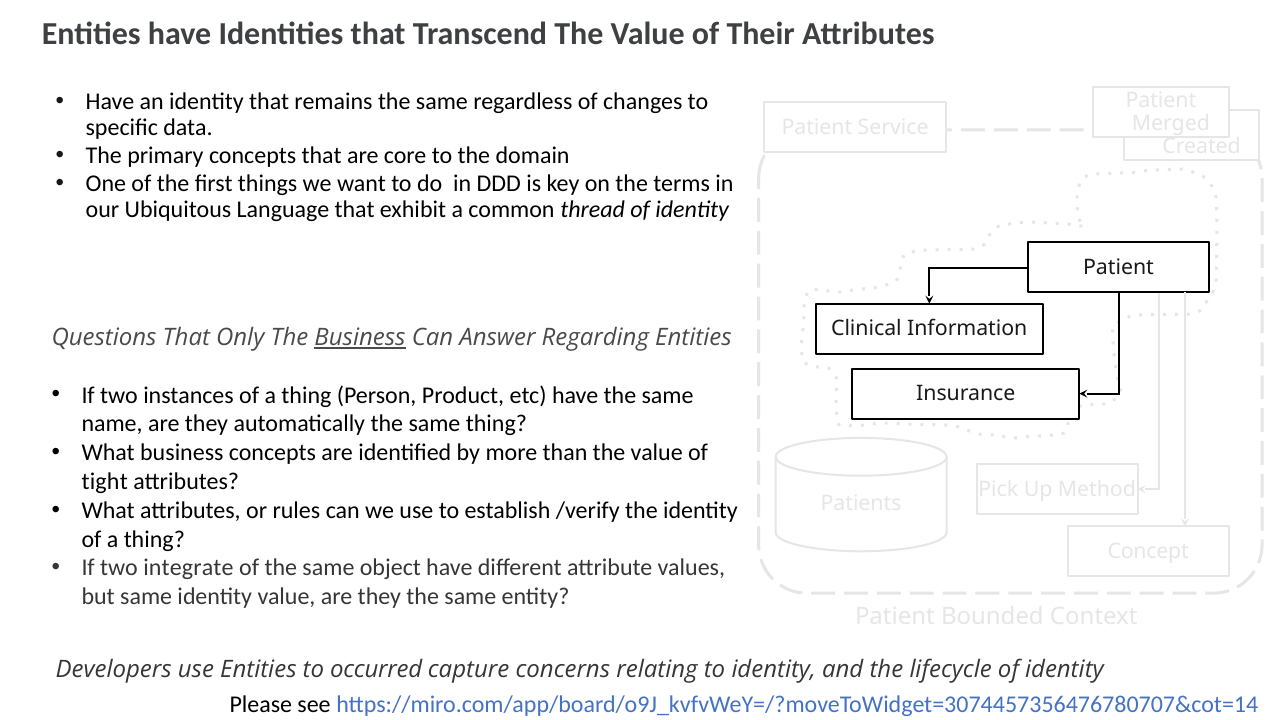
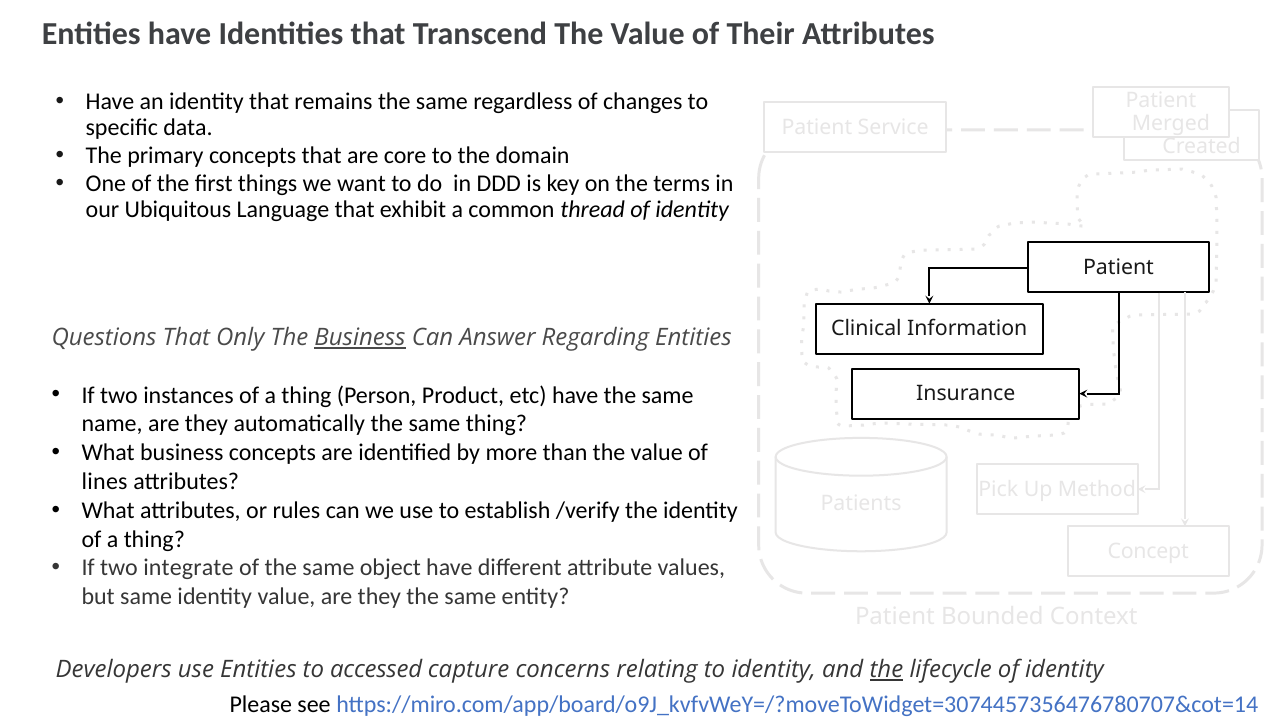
tight: tight -> lines (105, 482)
occurred: occurred -> accessed (376, 670)
the underline: none -> present (886, 670)
